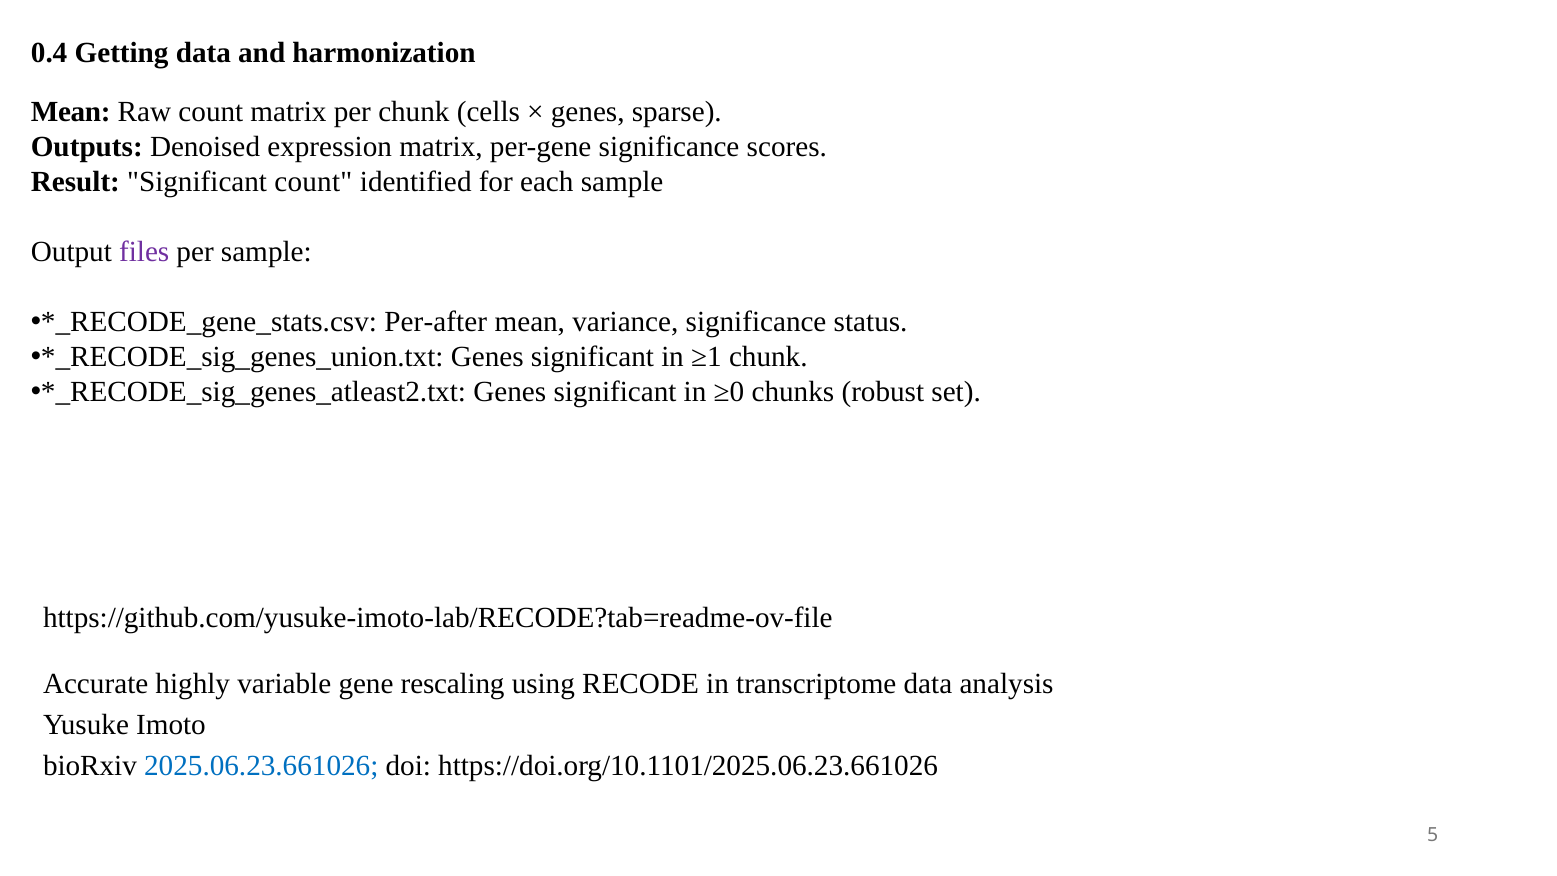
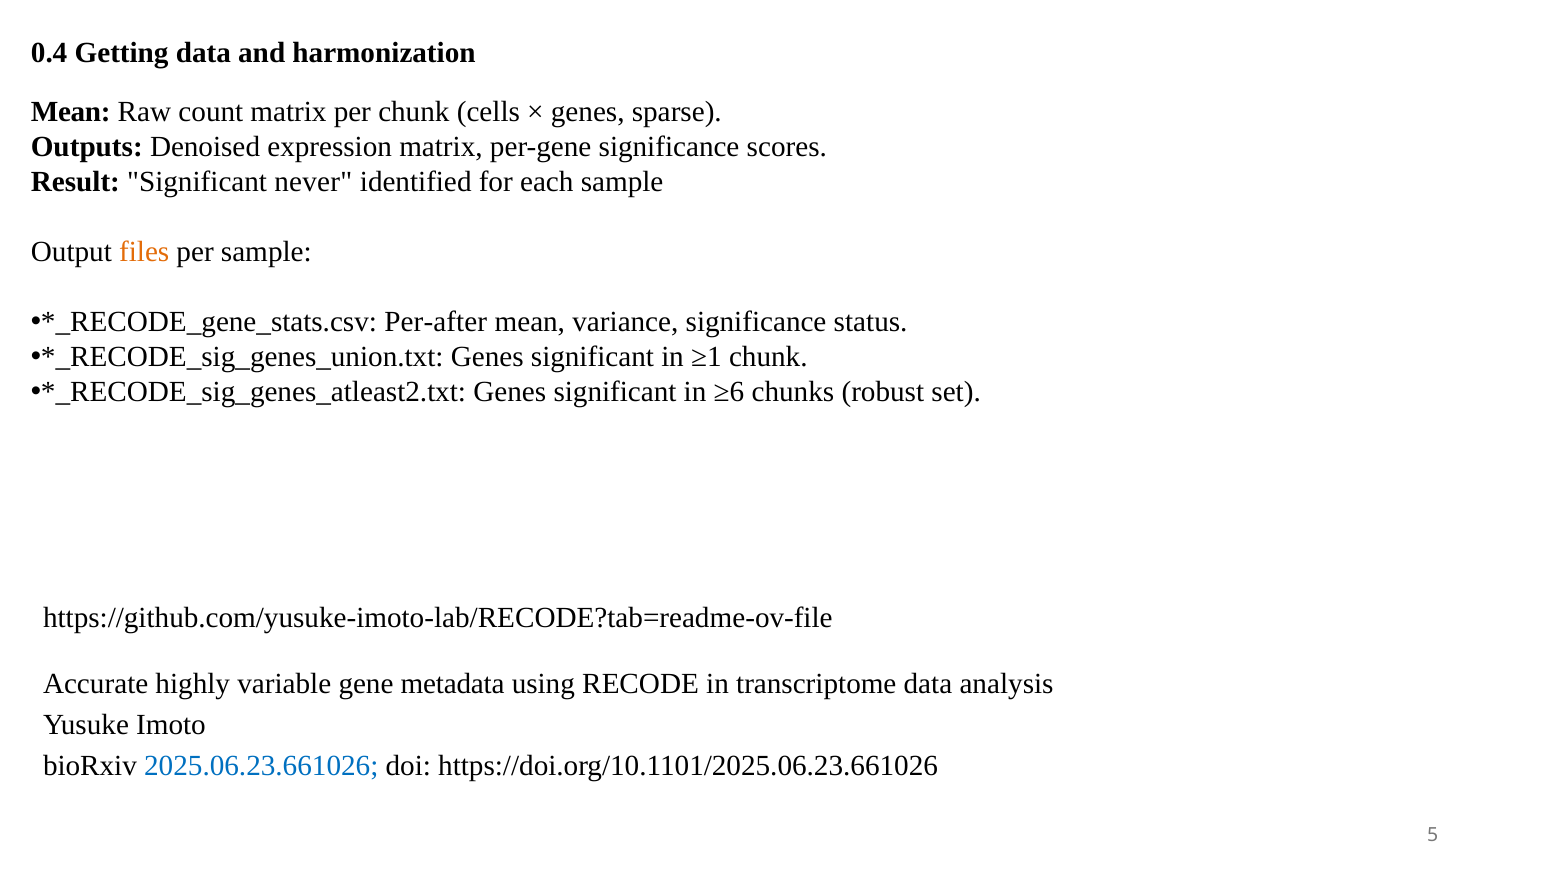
Significant count: count -> never (313, 182)
files colour: purple -> orange (144, 252)
≥0: ≥0 -> ≥6 (729, 392)
rescaling: rescaling -> metadata (453, 684)
